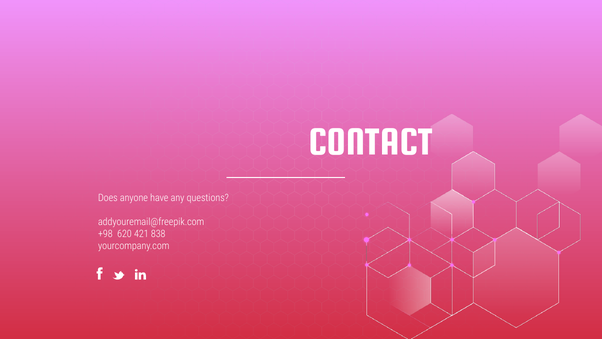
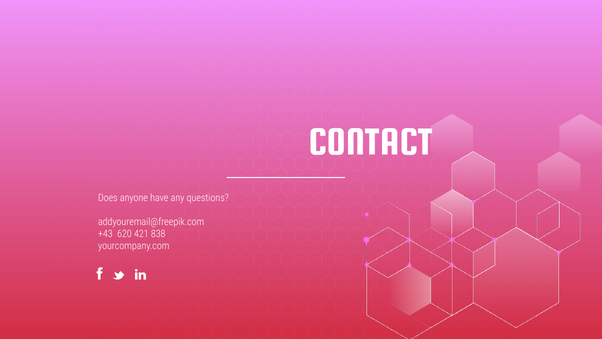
+98: +98 -> +43 (105, 234)
